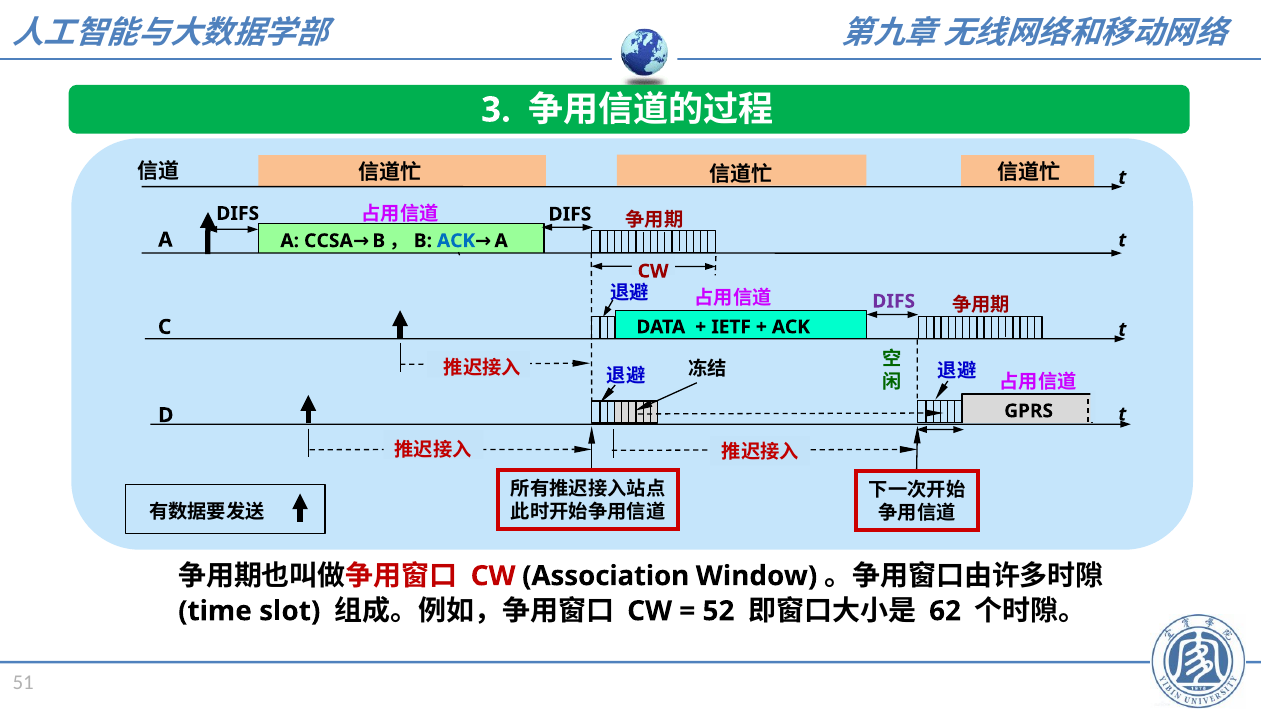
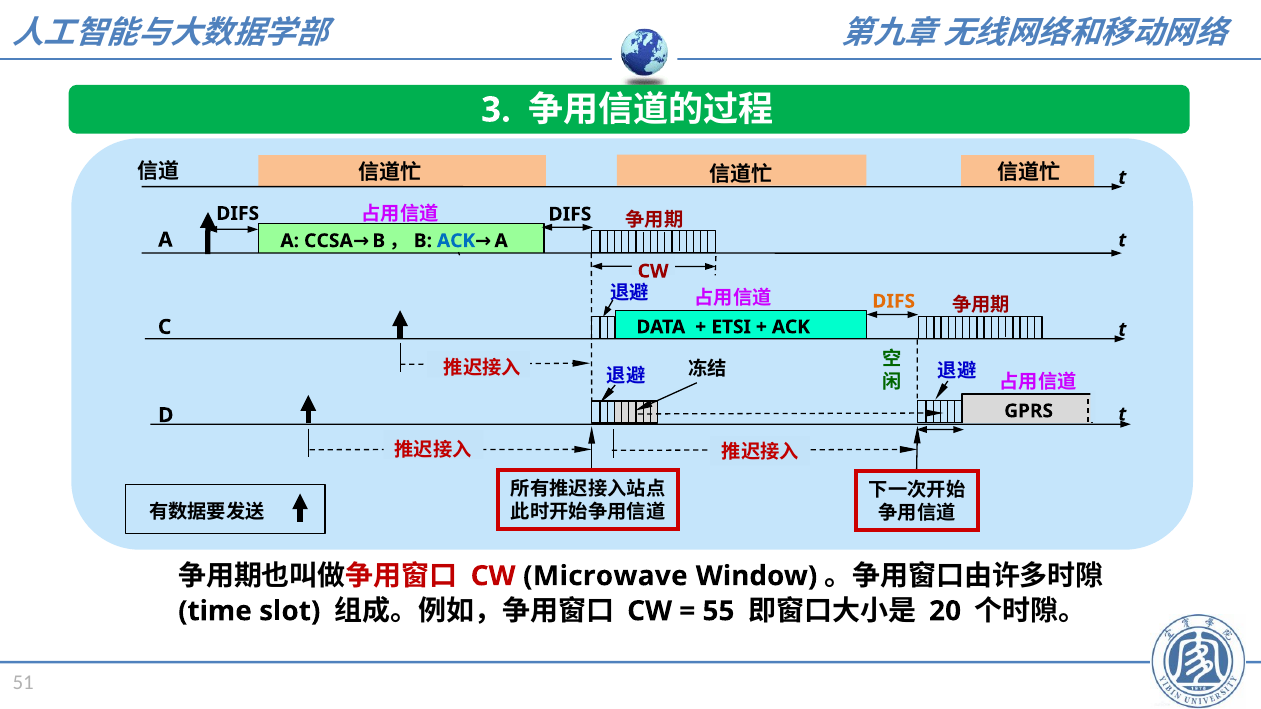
DIFS colour: purple -> orange (894, 301)
IETF: IETF -> ETSI (731, 327)
Association: Association -> Microwave (605, 576)
52: 52 -> 55 (718, 611)
62: 62 -> 20 (945, 611)
